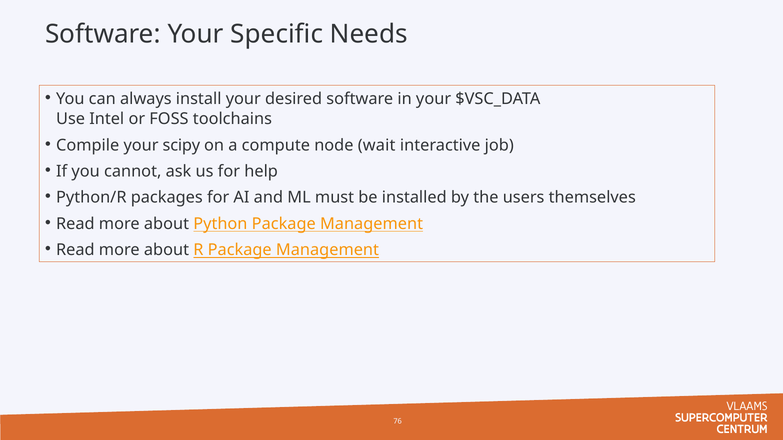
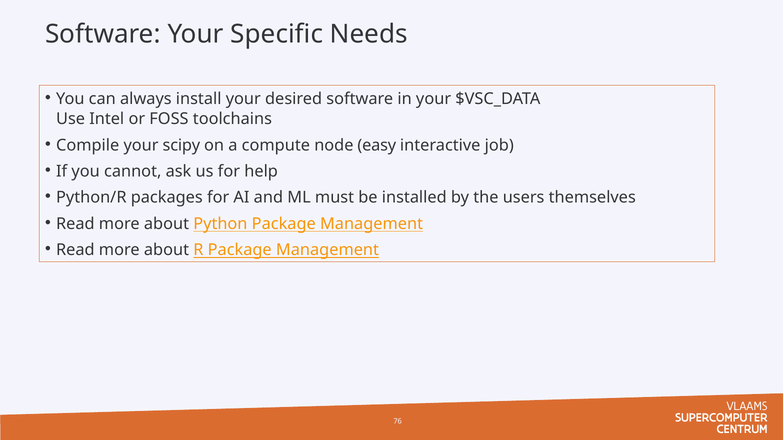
wait: wait -> easy (377, 145)
